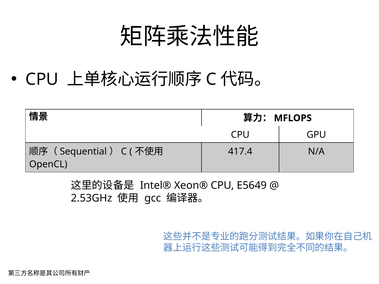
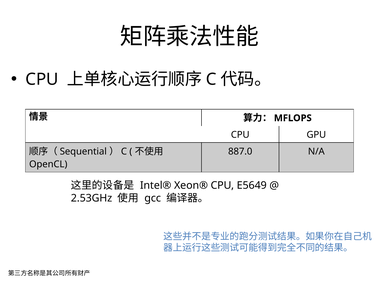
417.4: 417.4 -> 887.0 (240, 152)
